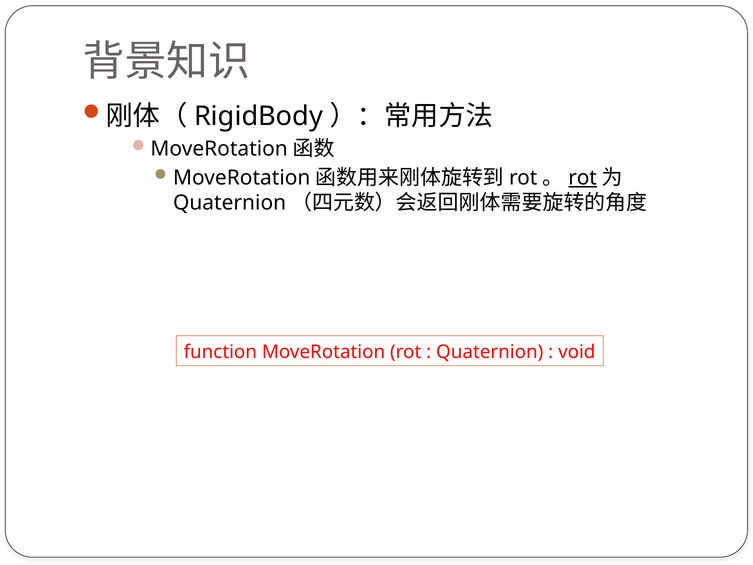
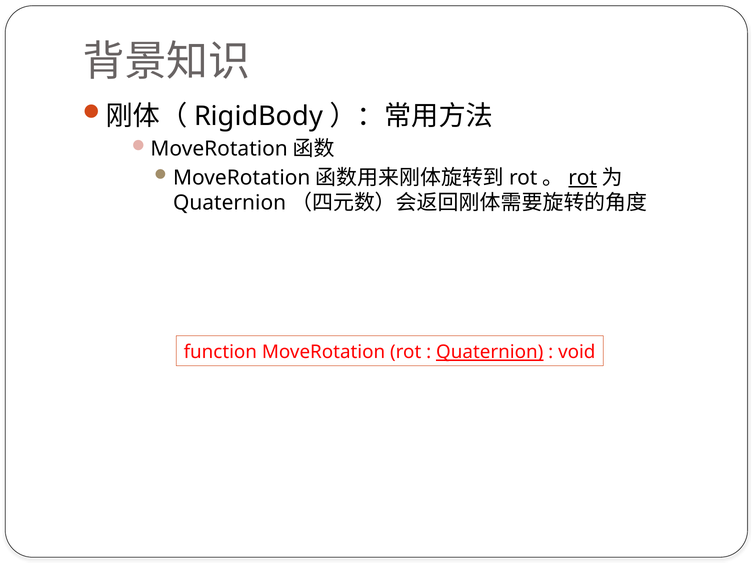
Quaternion underline: none -> present (490, 352)
